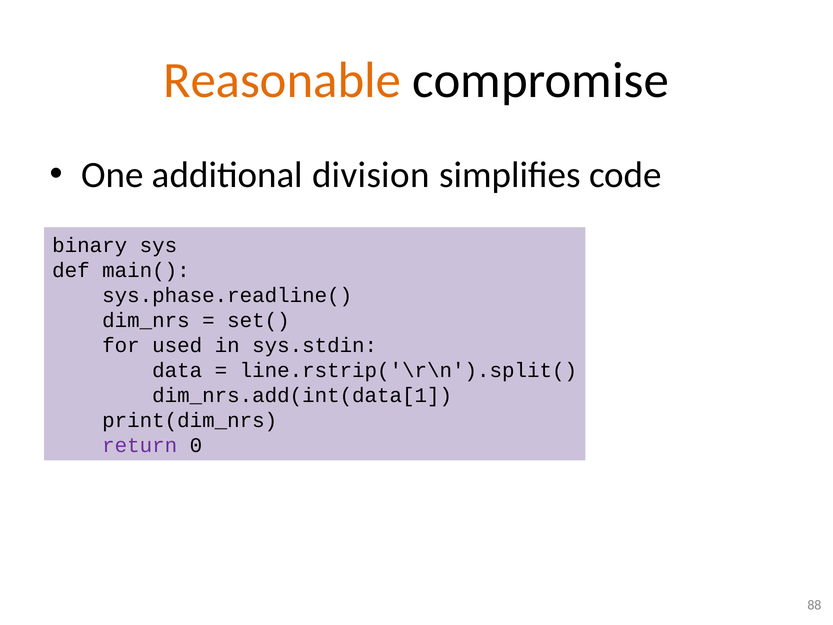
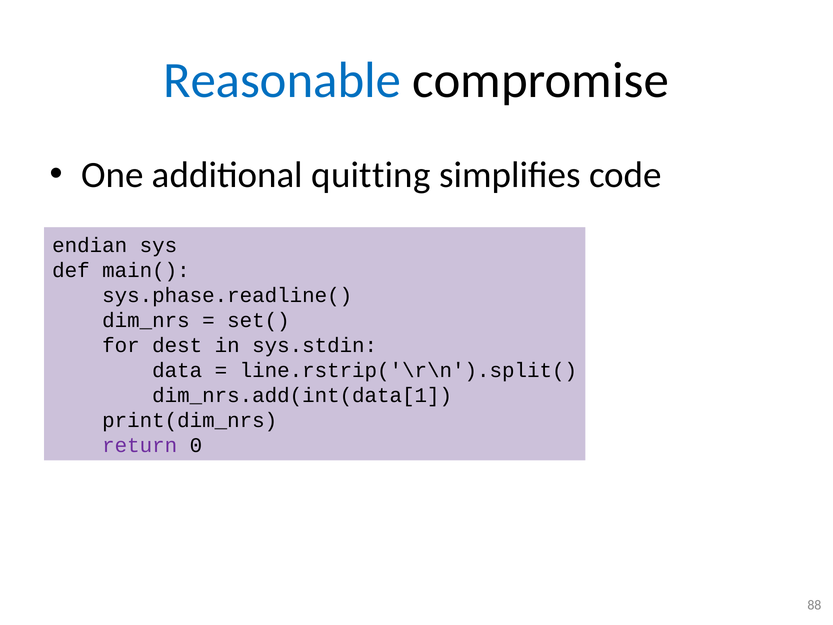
Reasonable colour: orange -> blue (282, 81)
division: division -> quitting (371, 175)
binary: binary -> endian (90, 245)
used: used -> dest (177, 345)
